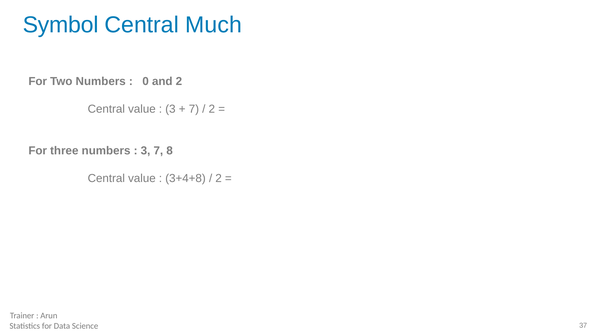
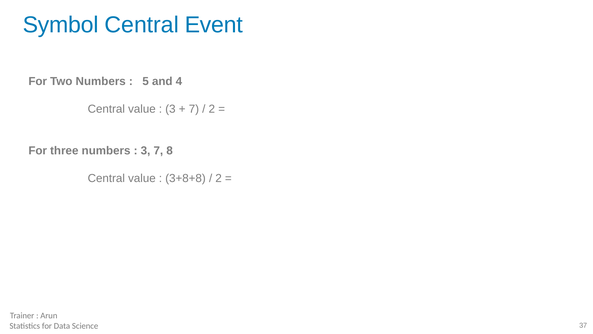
Much: Much -> Event (214, 25)
0: 0 -> 5 (146, 81)
and 2: 2 -> 4 (179, 81)
3+4+8: 3+4+8 -> 3+8+8 (186, 178)
